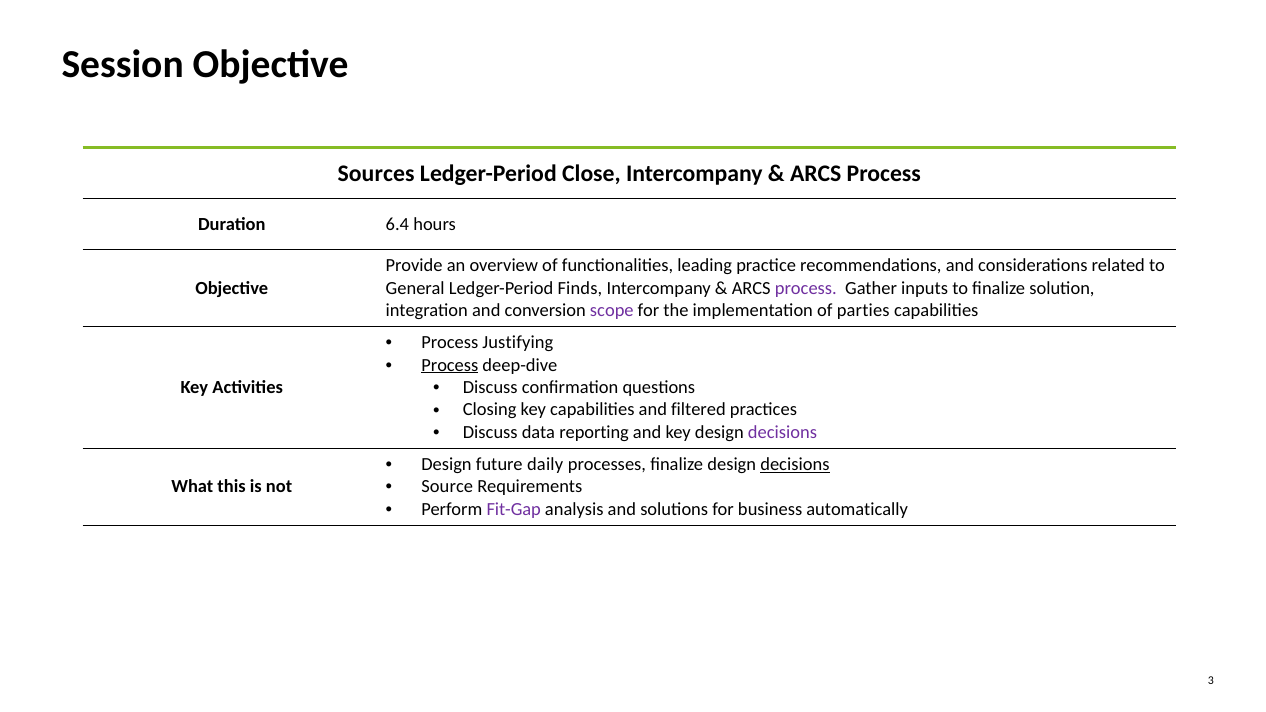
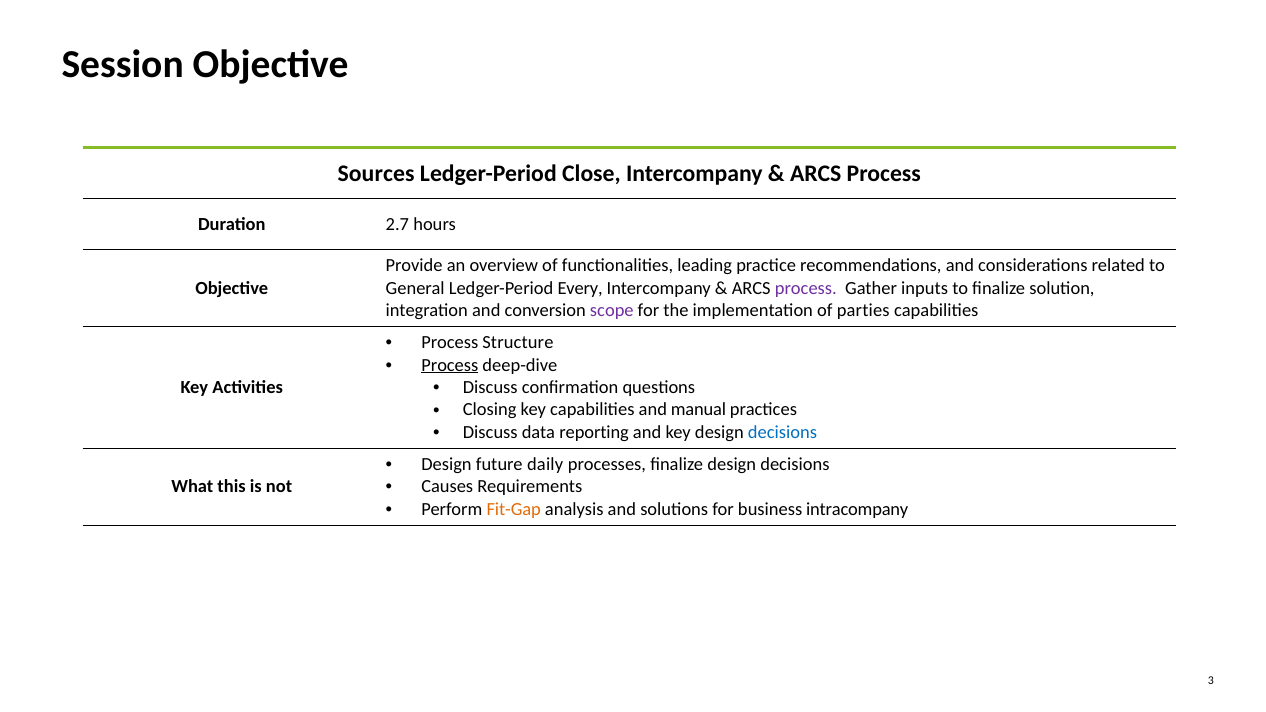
6.4: 6.4 -> 2.7 (397, 224)
Finds: Finds -> Every (580, 288)
Justifying: Justifying -> Structure (518, 343)
filtered: filtered -> manual (698, 410)
decisions colour: purple -> blue (783, 432)
decisions underline: present -> none (795, 464)
Source: Source -> Causes (447, 487)
Fit-Gap colour: purple -> orange (514, 509)
automatically: automatically -> intracompany (857, 509)
